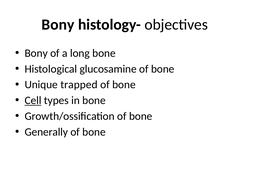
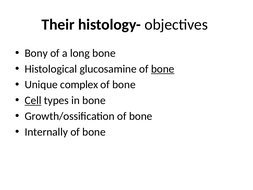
Bony: Bony -> Their (58, 24)
bone underline: none -> present (163, 69)
trapped: trapped -> complex (79, 85)
Generally: Generally -> Internally (46, 132)
